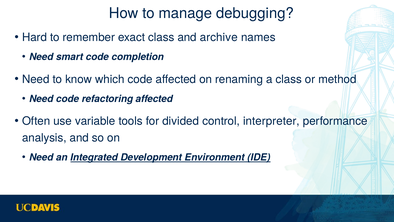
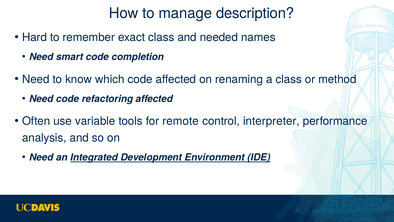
debugging: debugging -> description (255, 13)
archive: archive -> needed (219, 37)
divided: divided -> remote (181, 121)
